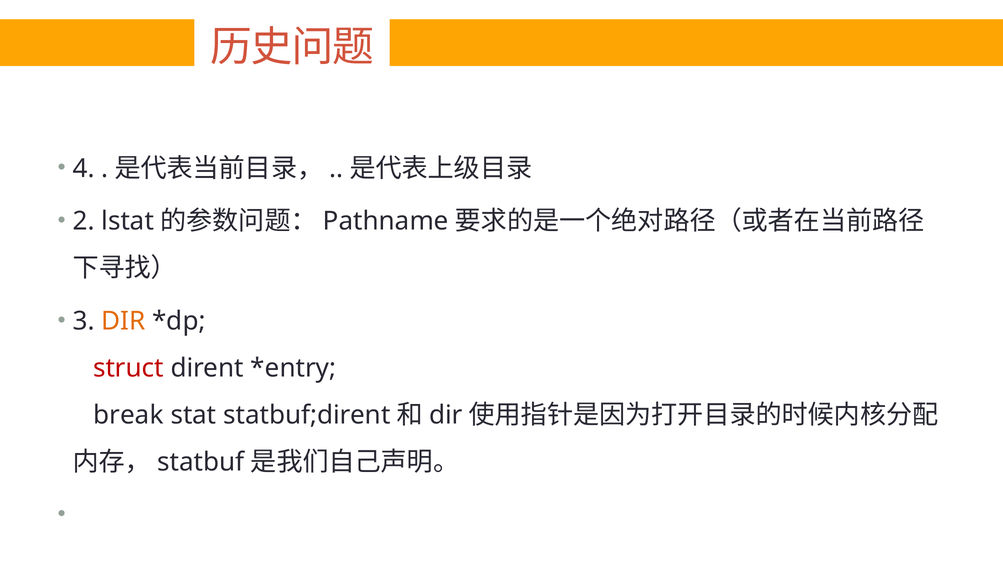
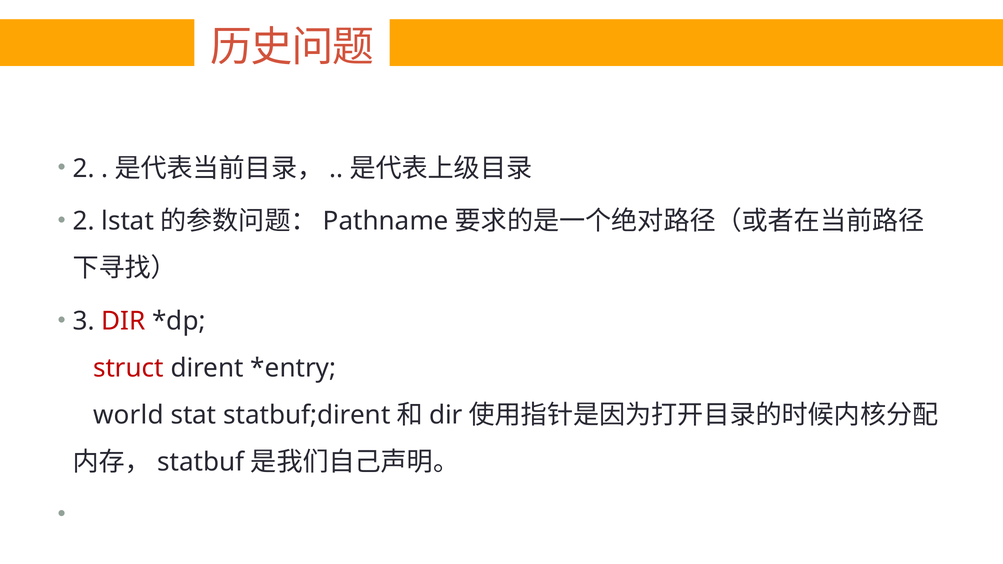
4: 4 -> 2 (84, 169)
DIR colour: orange -> red (123, 321)
break: break -> world (128, 415)
